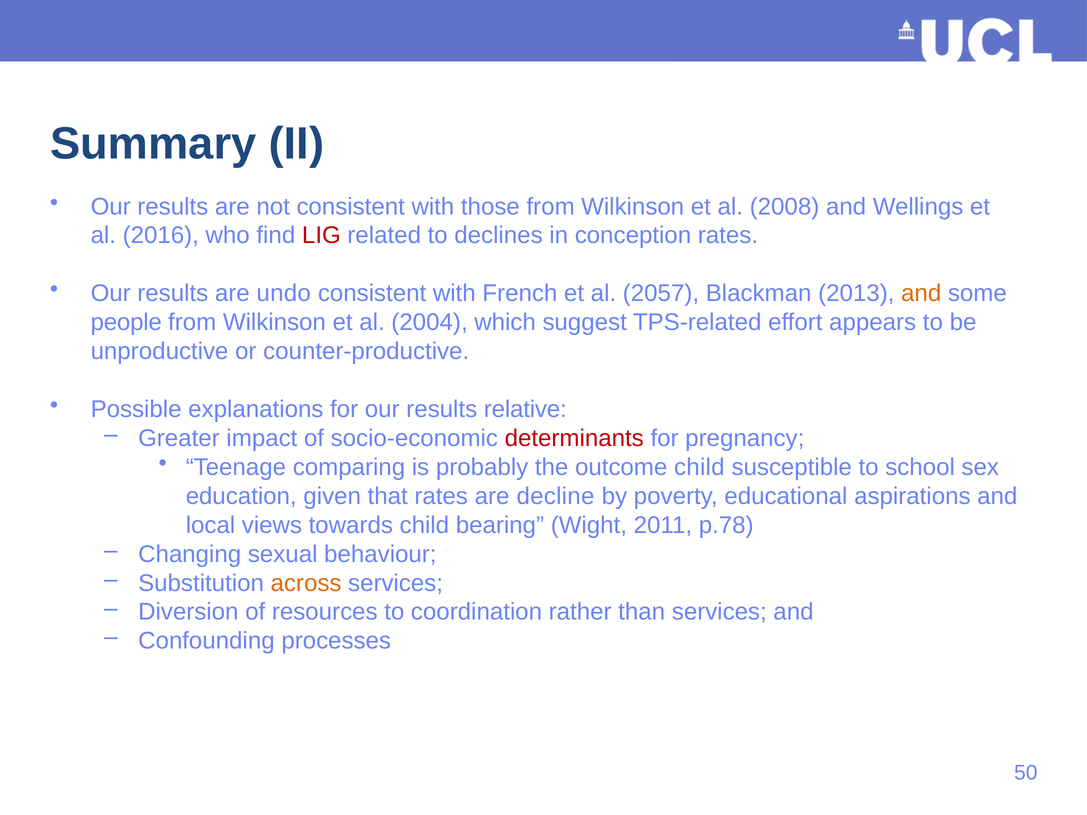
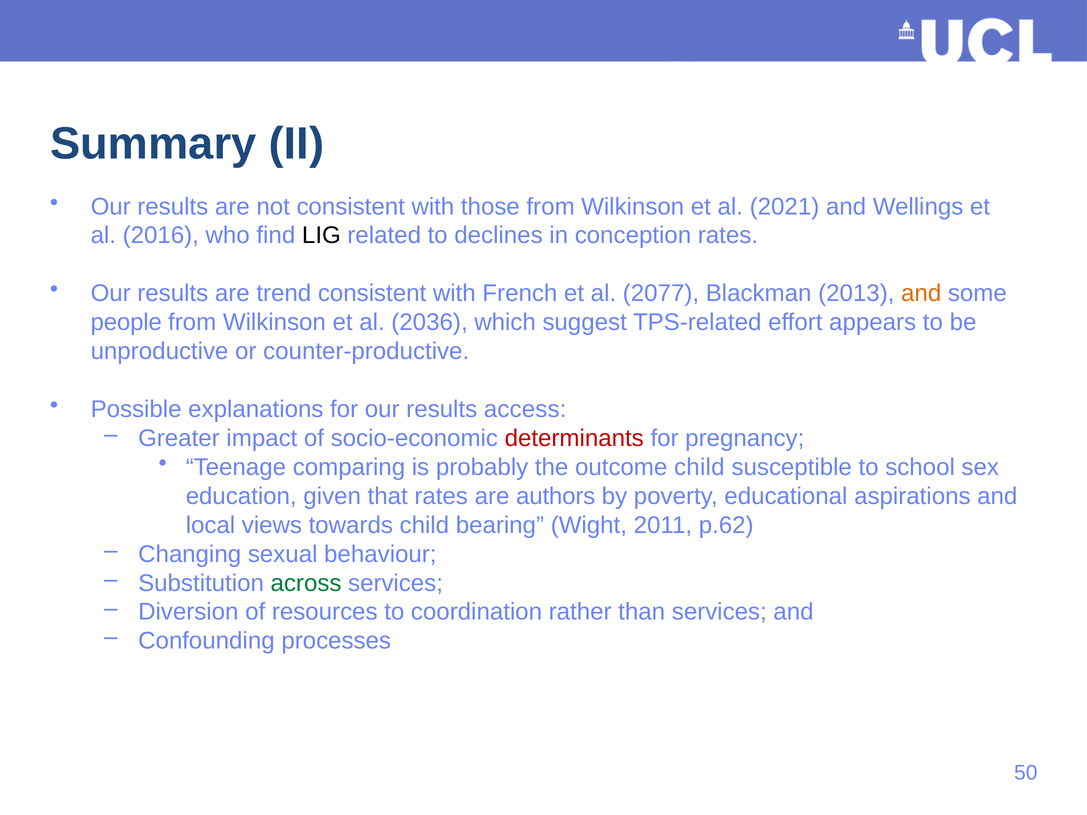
2008: 2008 -> 2021 (784, 207)
LIG colour: red -> black (321, 236)
undo: undo -> trend (284, 294)
2057: 2057 -> 2077 (661, 294)
2004: 2004 -> 2036 (429, 322)
relative: relative -> access (525, 409)
decline: decline -> authors (556, 496)
p.78: p.78 -> p.62 (726, 525)
across colour: orange -> green (306, 583)
